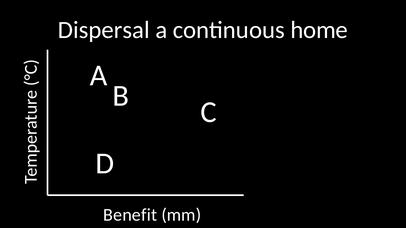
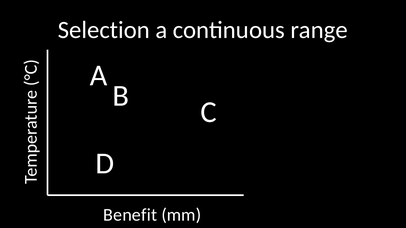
Dispersal: Dispersal -> Selection (104, 30)
home: home -> range (319, 30)
